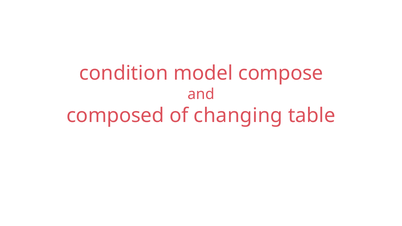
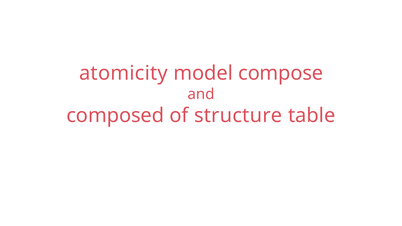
condition: condition -> atomicity (123, 73)
changing: changing -> structure (238, 116)
